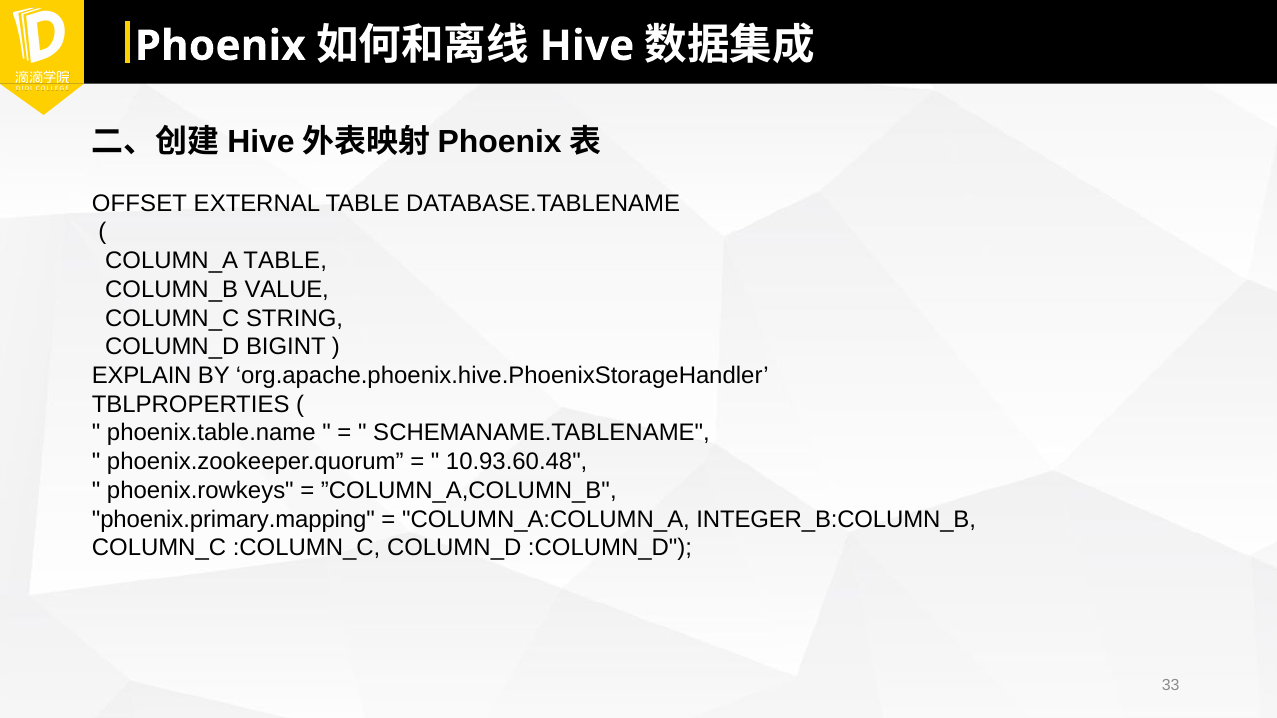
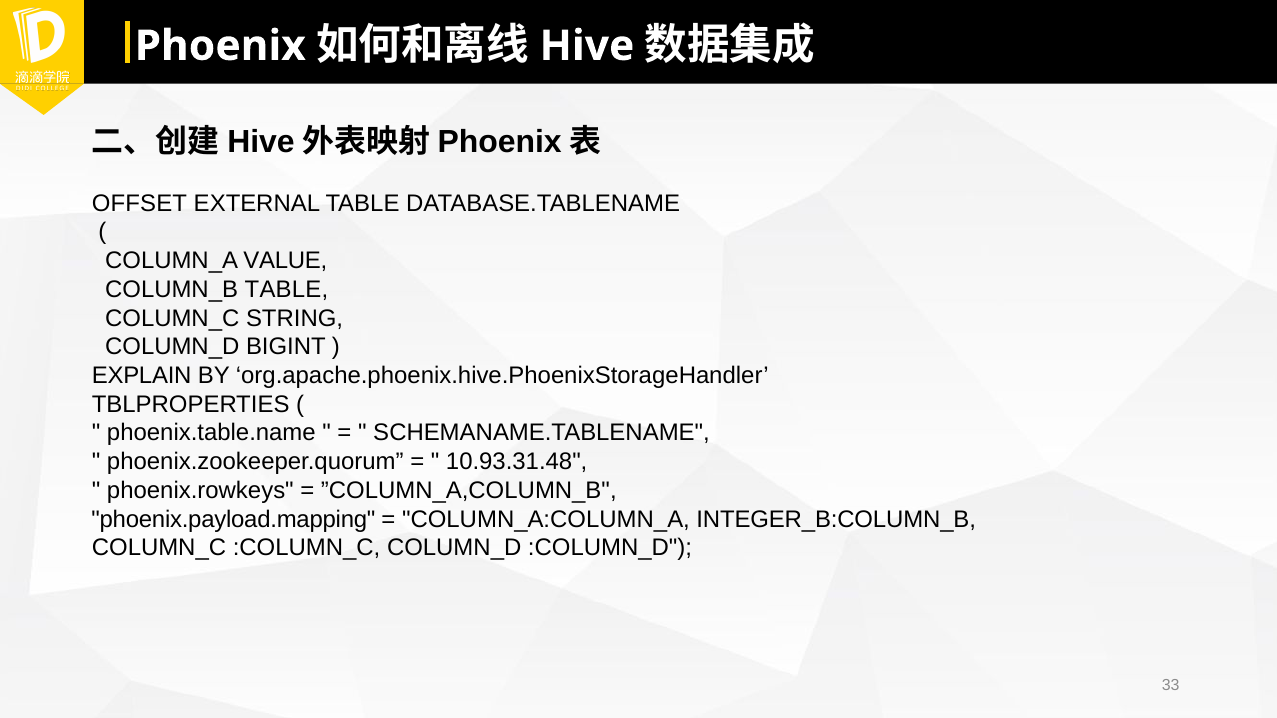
COLUMN_A TABLE: TABLE -> VALUE (285, 261)
COLUMN_B VALUE: VALUE -> TABLE (286, 290)
10.93.60.48: 10.93.60.48 -> 10.93.31.48 (517, 462)
phoenix.primary.mapping: phoenix.primary.mapping -> phoenix.payload.mapping (233, 519)
